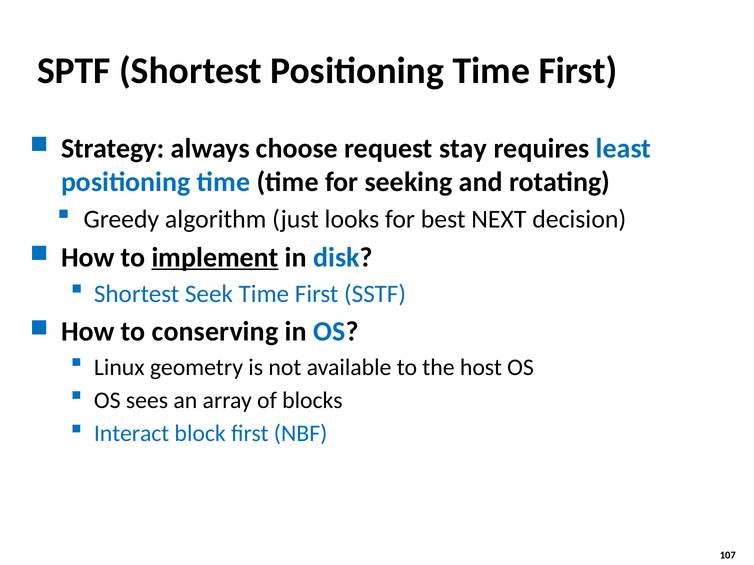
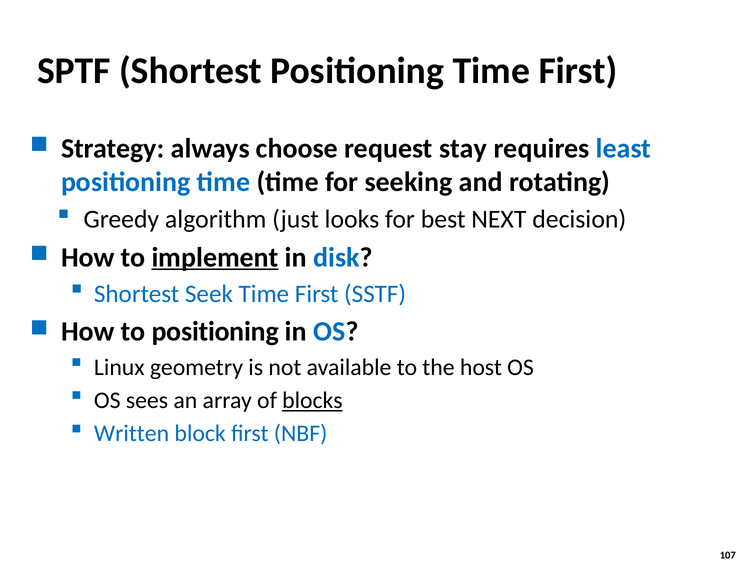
to conserving: conserving -> positioning (215, 332)
blocks underline: none -> present (312, 401)
Interact: Interact -> Written (132, 434)
